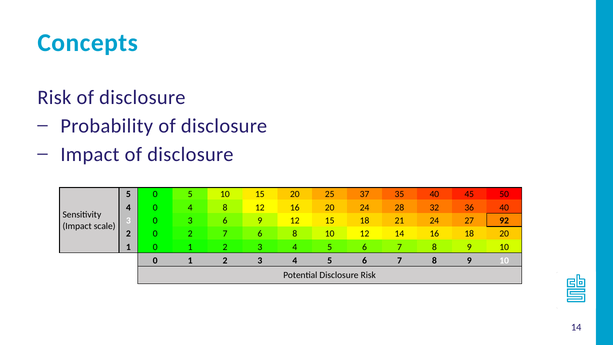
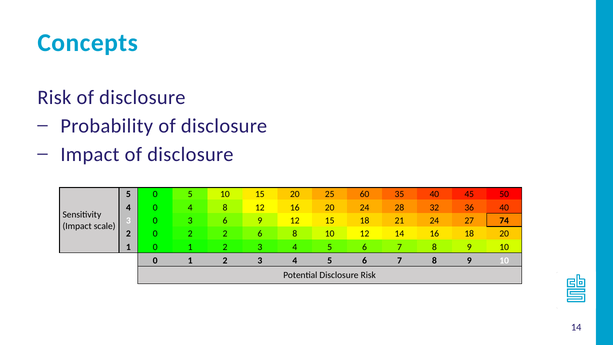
37: 37 -> 60 (365, 194)
92: 92 -> 74 (504, 221)
2 7: 7 -> 2 (225, 234)
